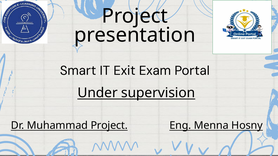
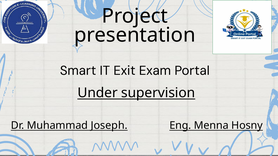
Muhammad Project: Project -> Joseph (109, 126)
